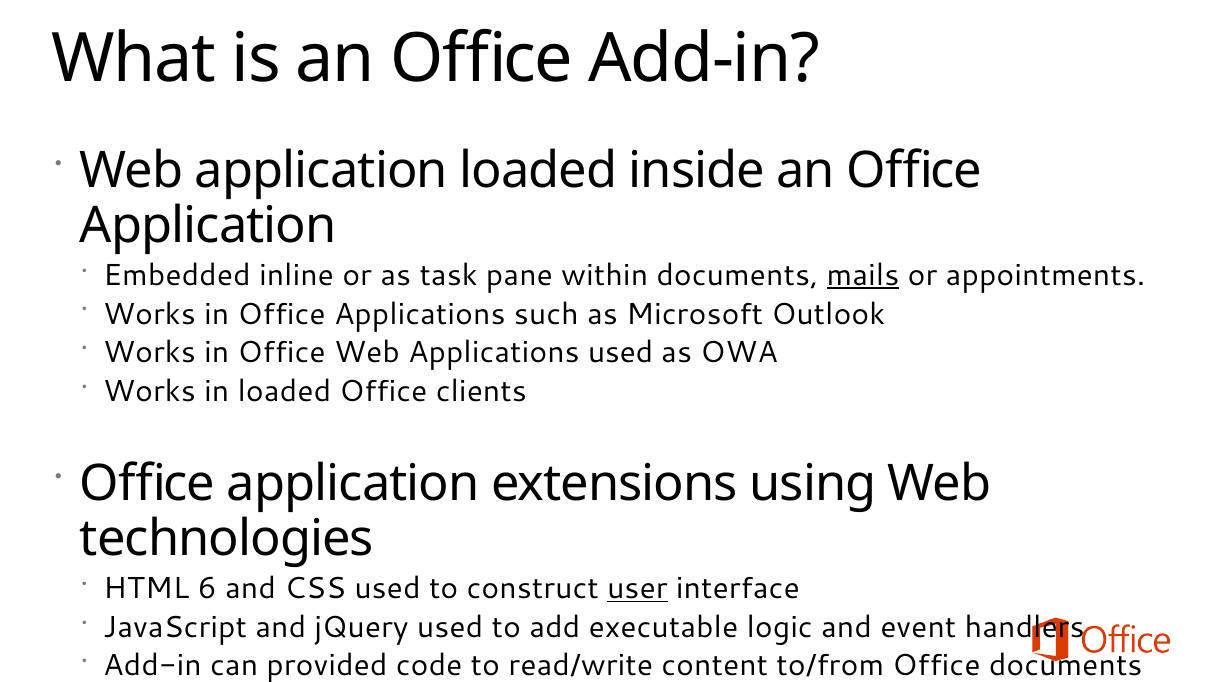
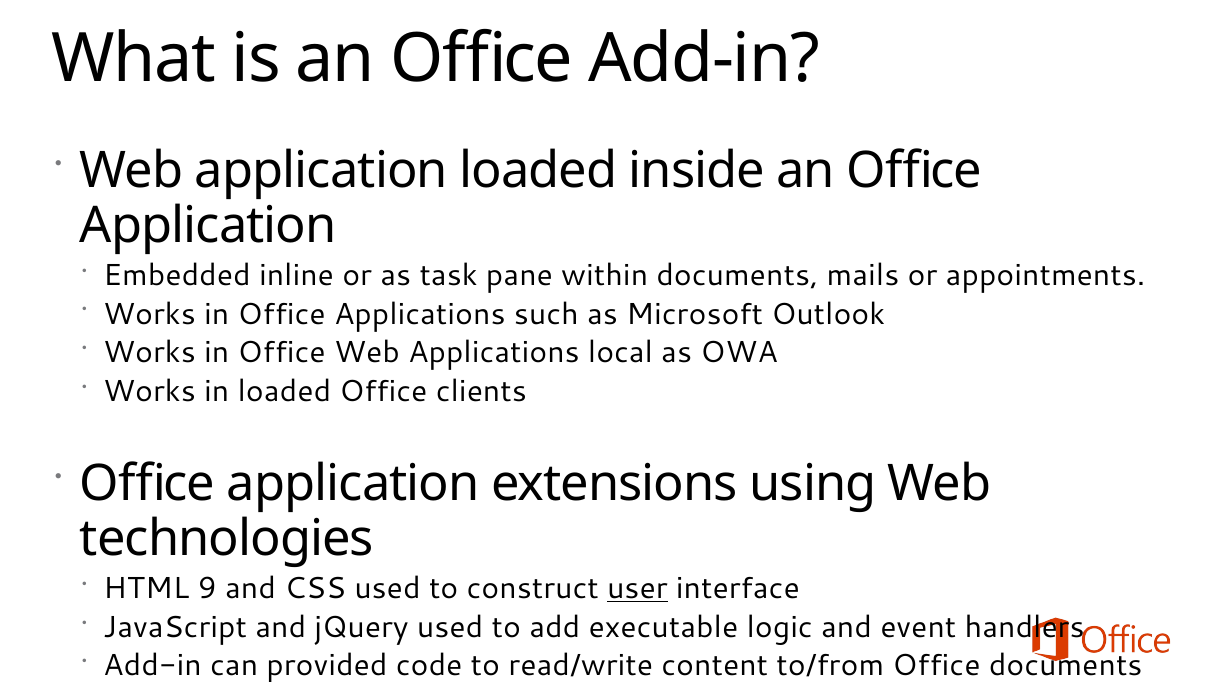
mails underline: present -> none (863, 276)
Applications used: used -> local (620, 353)
6: 6 -> 9 (207, 589)
